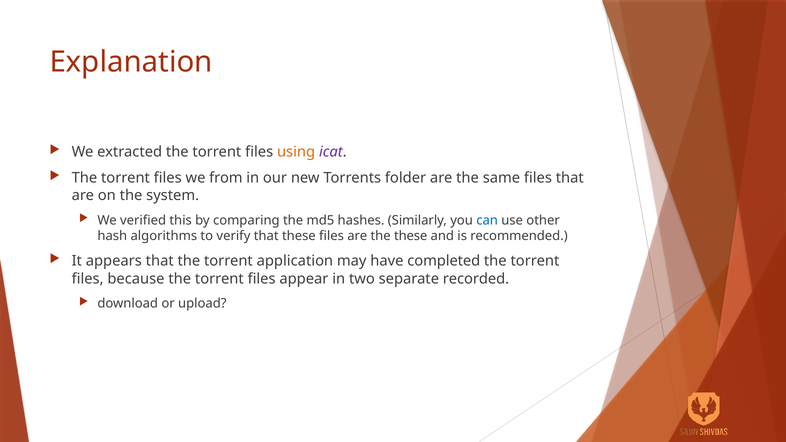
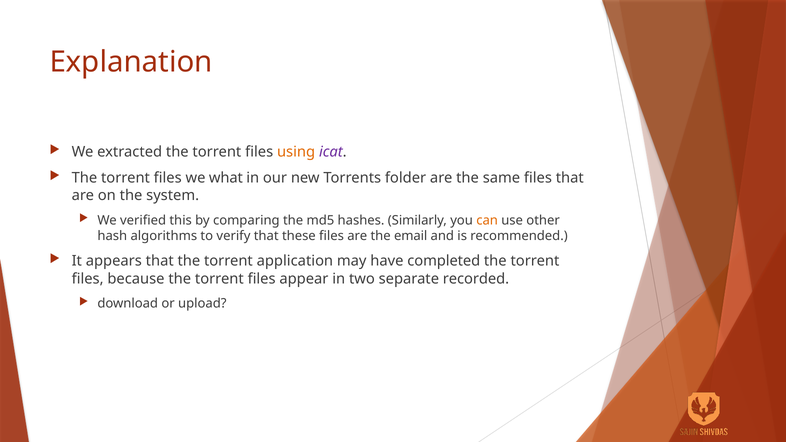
from: from -> what (226, 178)
can colour: blue -> orange (487, 220)
the these: these -> email (411, 236)
